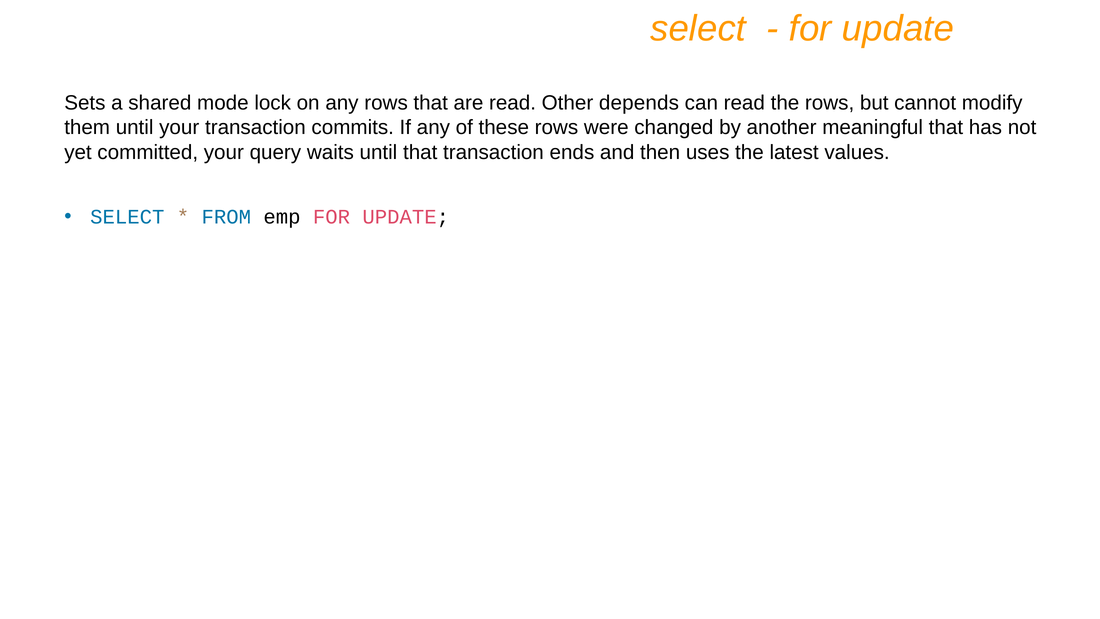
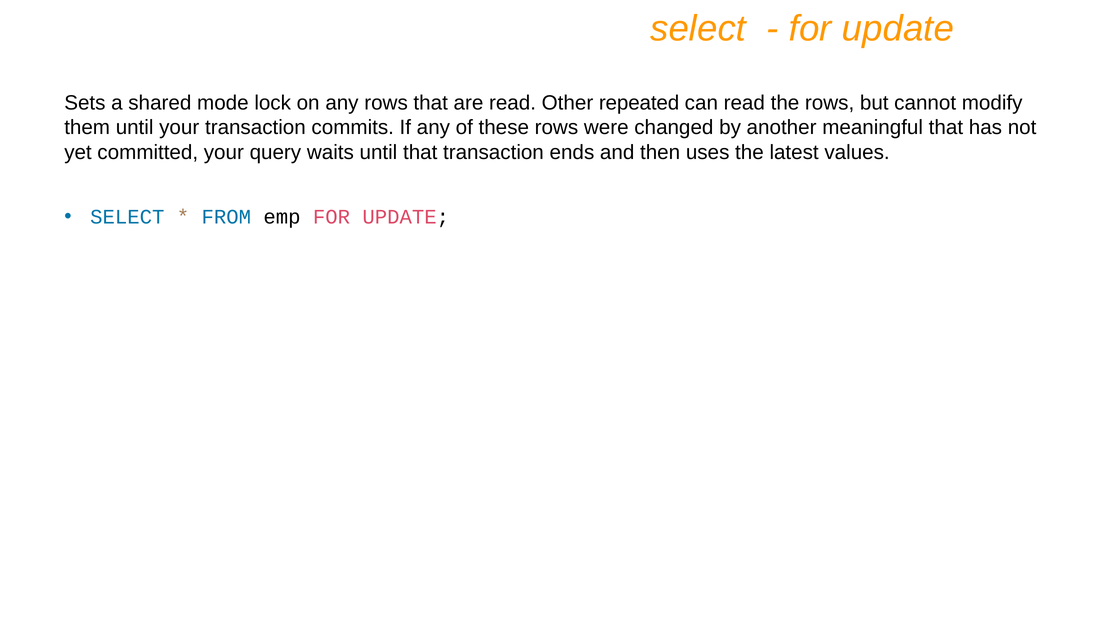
depends: depends -> repeated (639, 103)
